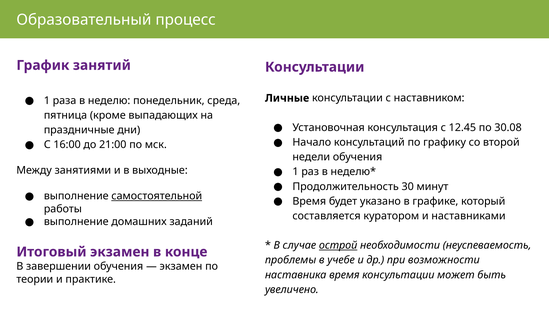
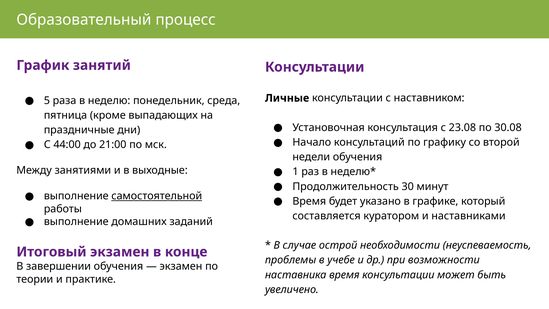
1: 1 -> 5 (47, 101)
12.45: 12.45 -> 23.08 (462, 128)
16:00: 16:00 -> 44:00 (67, 145)
острой underline: present -> none (338, 245)
